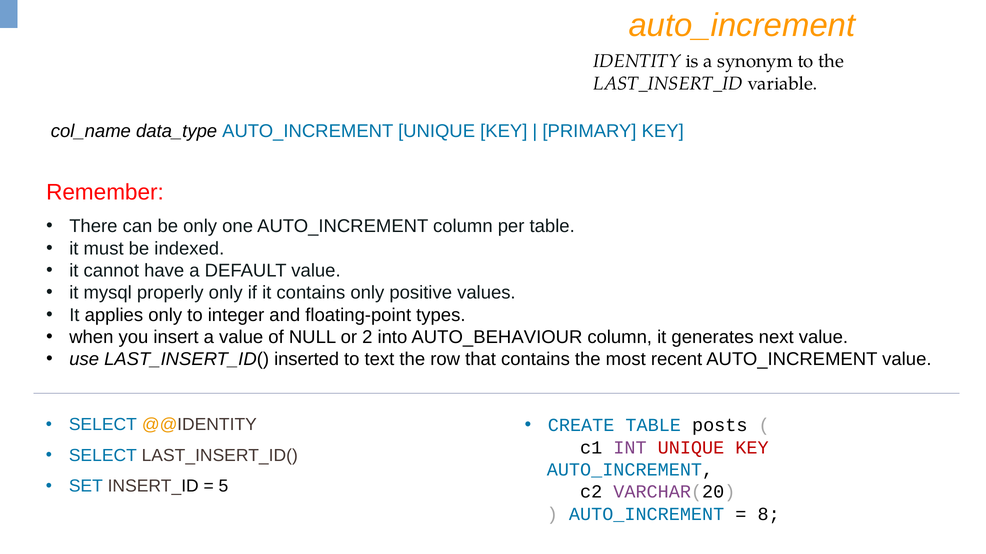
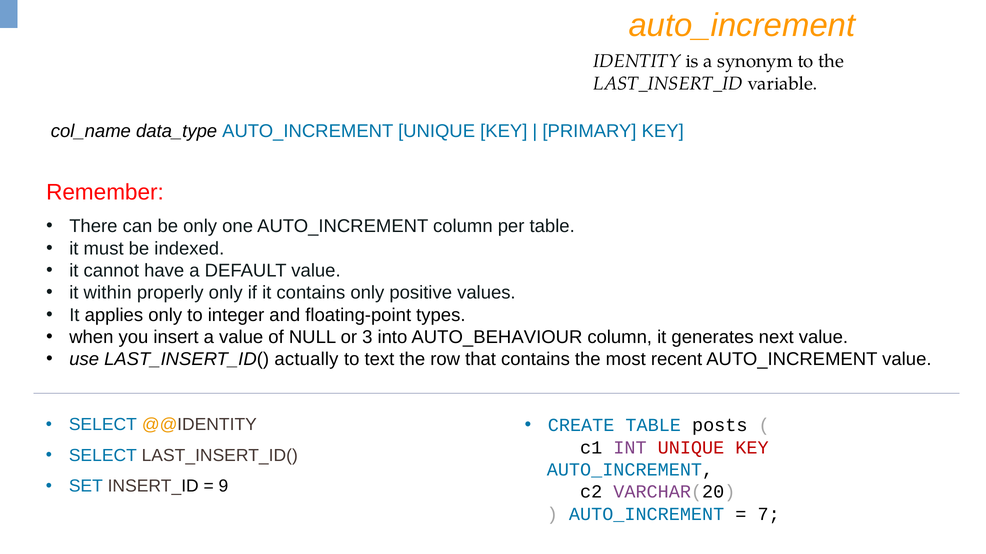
mysql: mysql -> within (108, 293)
2: 2 -> 3 (367, 338)
inserted: inserted -> actually (306, 360)
5: 5 -> 9 (223, 487)
8: 8 -> 7 (769, 515)
